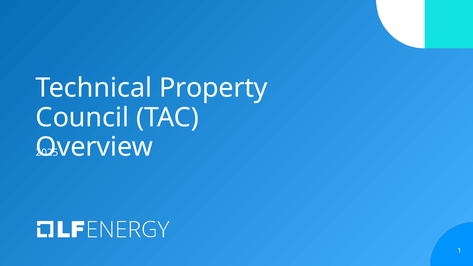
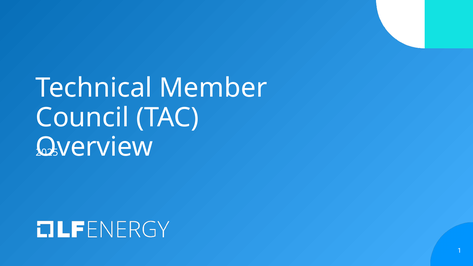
Property: Property -> Member (213, 88)
